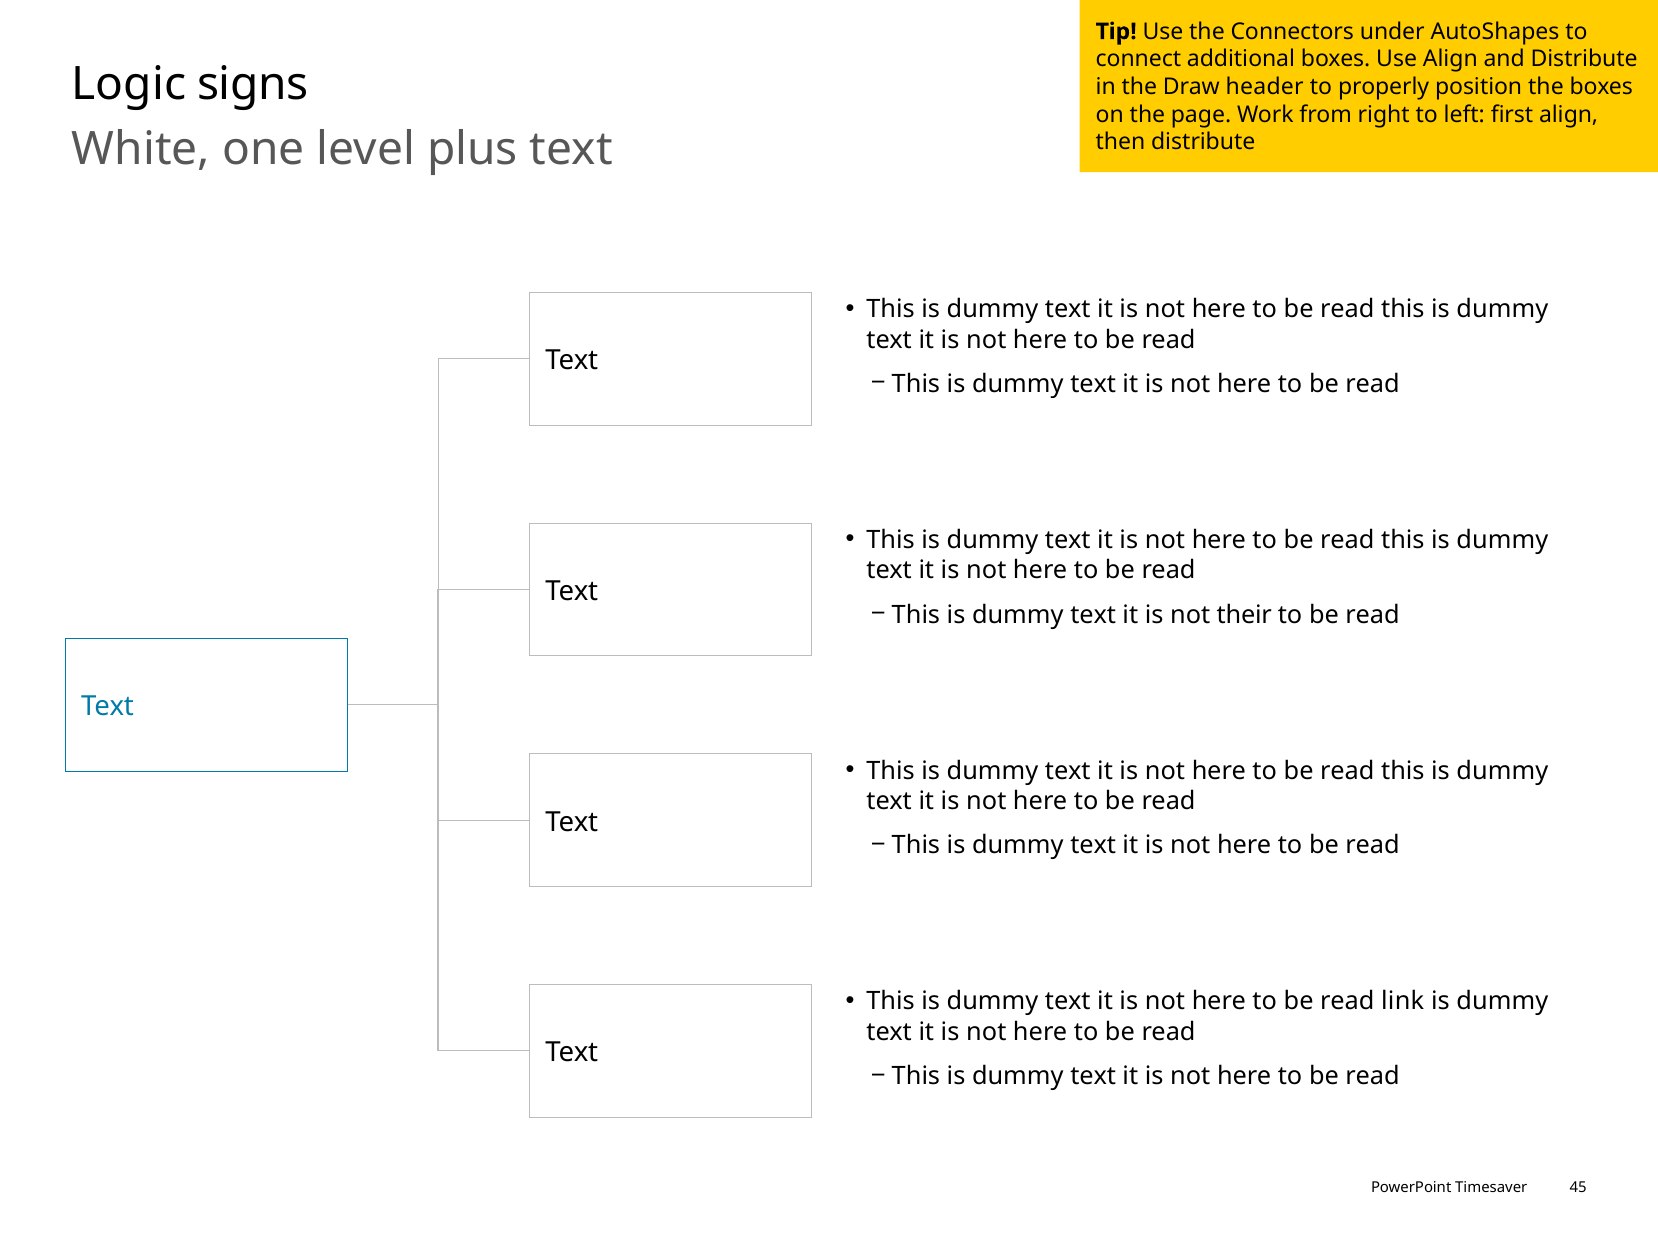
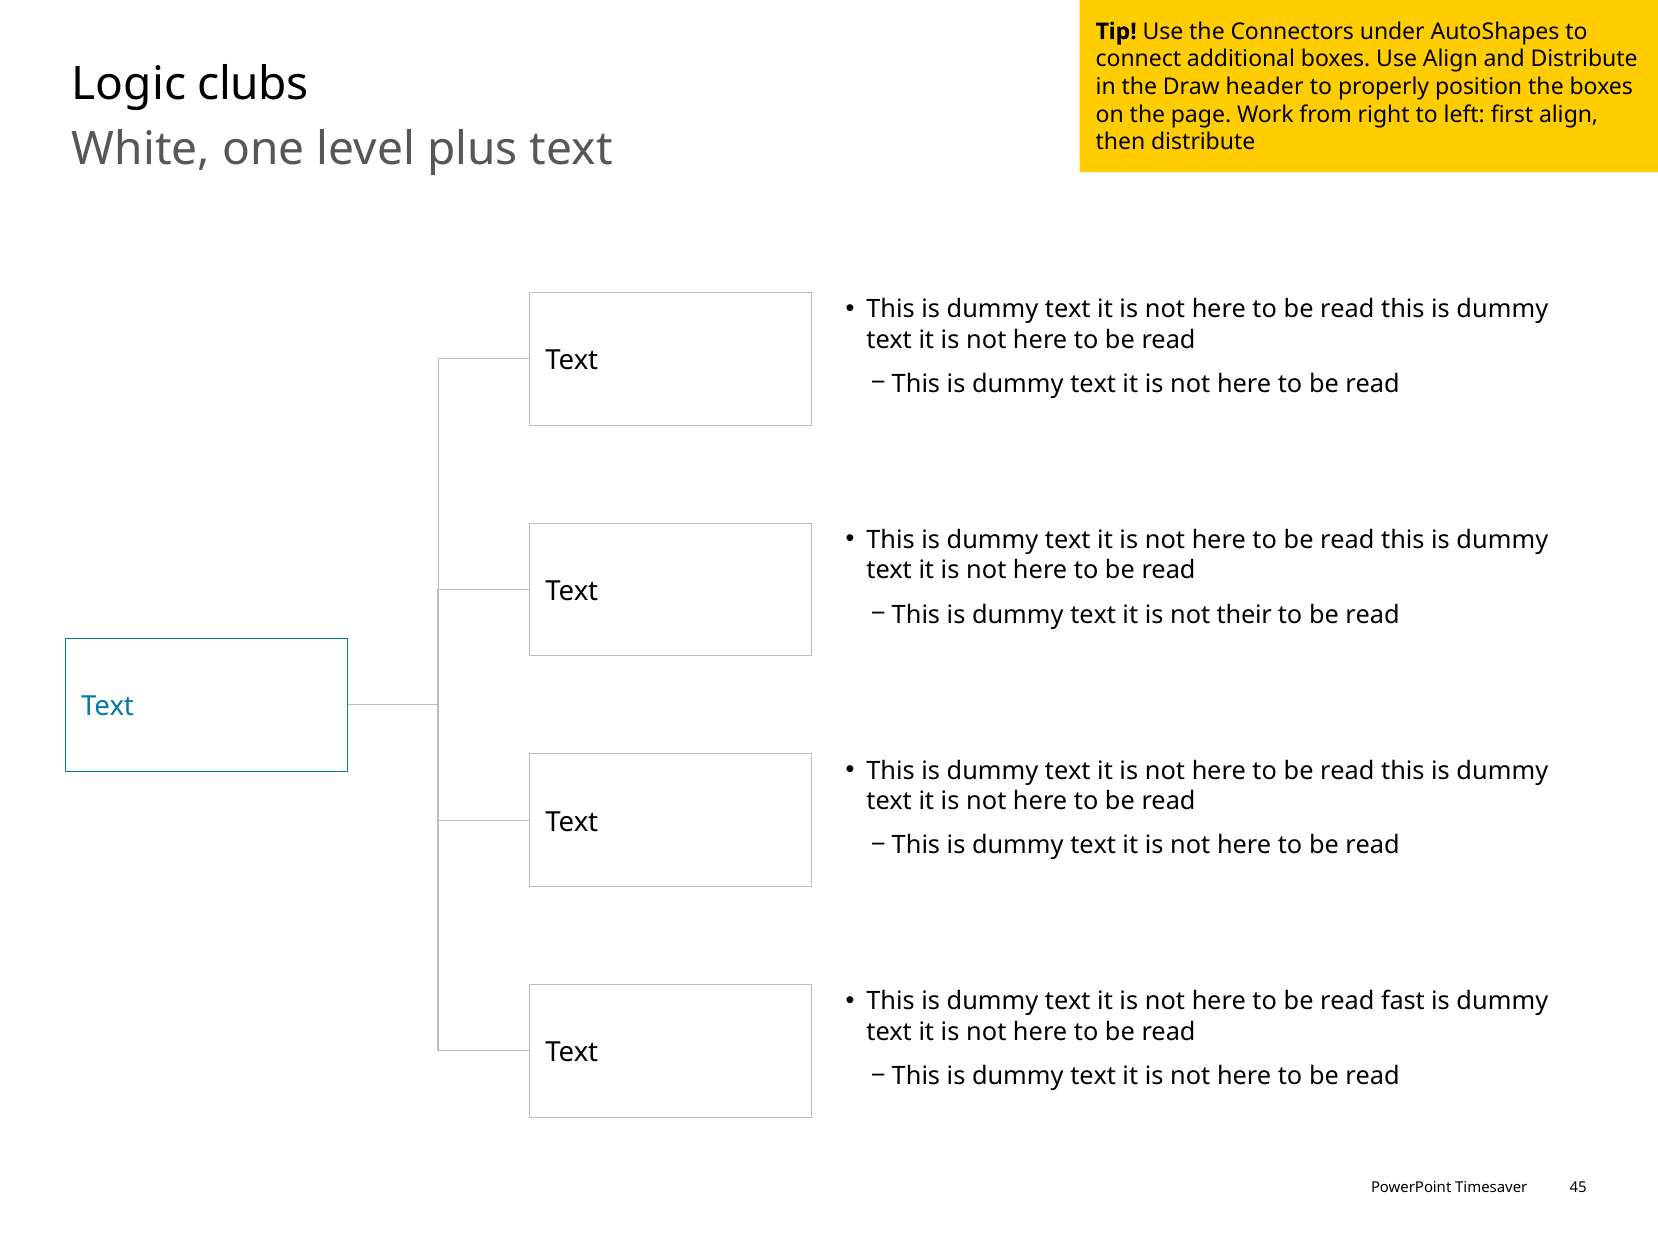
signs: signs -> clubs (253, 84)
link: link -> fast (1403, 1001)
